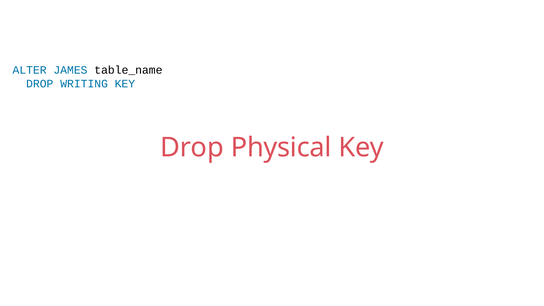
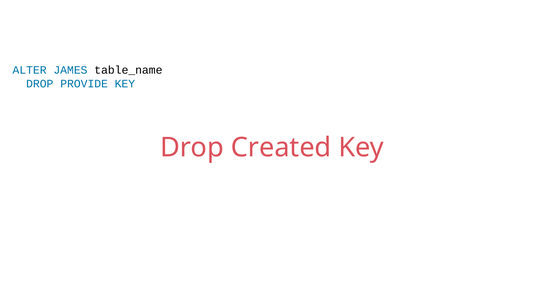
WRITING: WRITING -> PROVIDE (84, 84)
Physical: Physical -> Created (281, 148)
